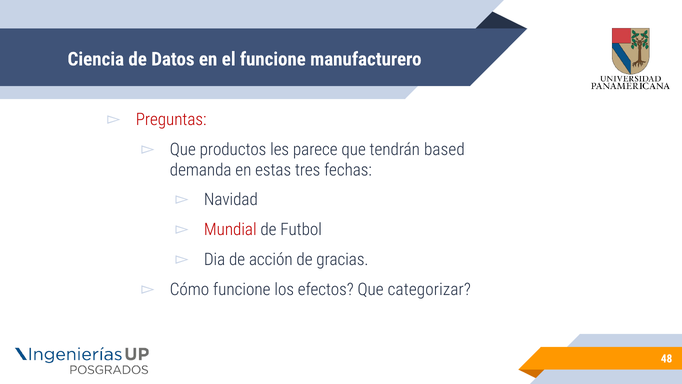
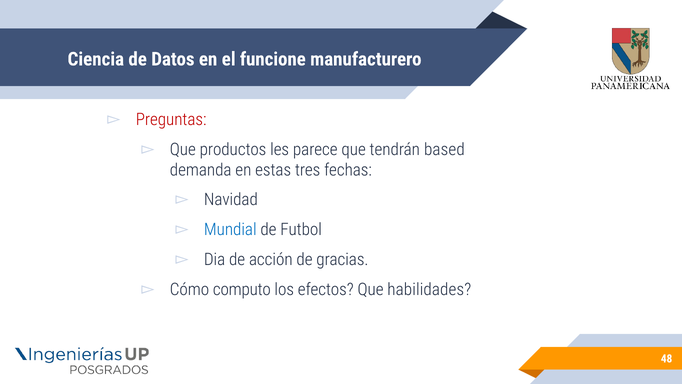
Mundial colour: red -> blue (230, 230)
Cómo funcione: funcione -> computo (242, 289)
categorizar: categorizar -> habilidades (429, 289)
